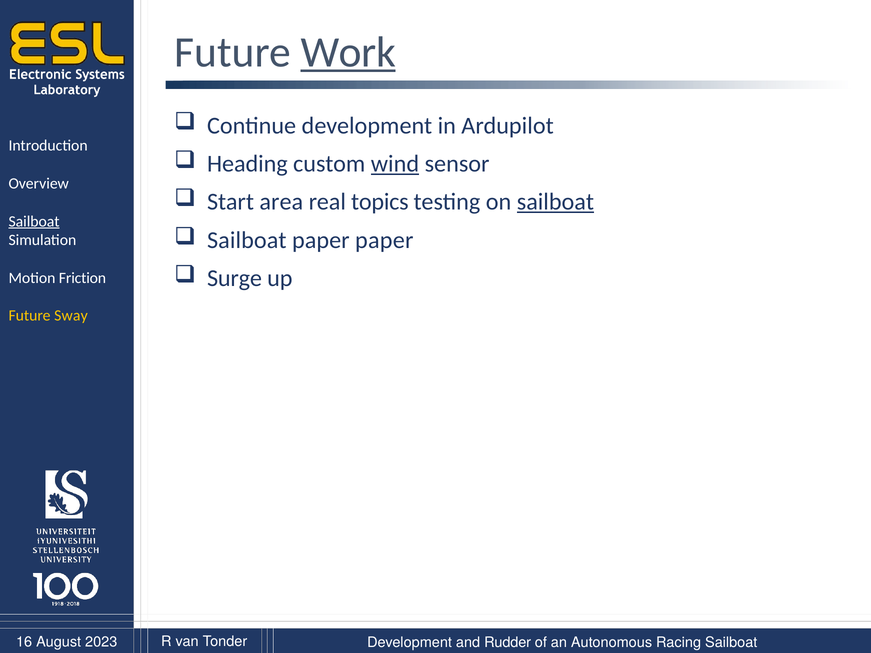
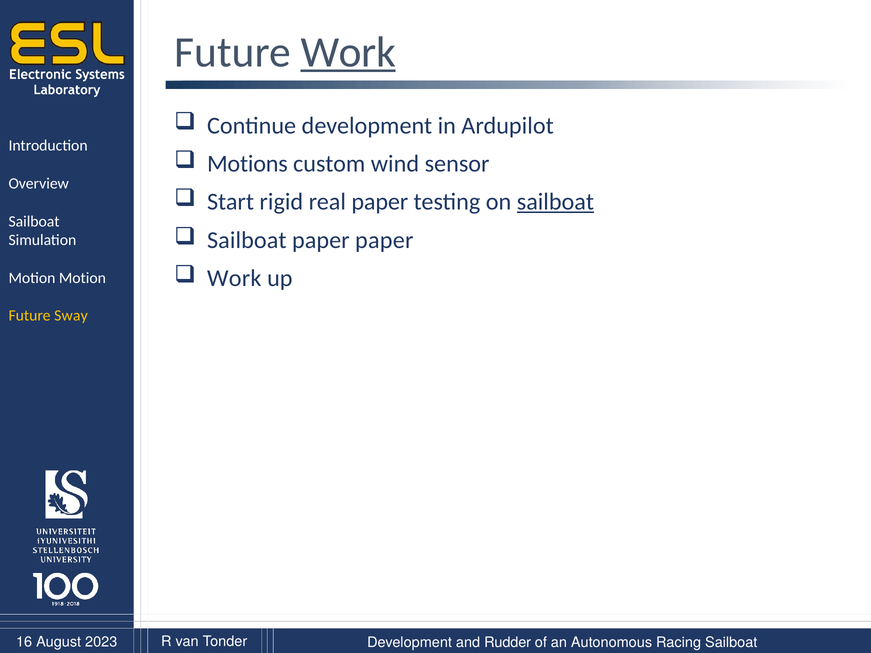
Heading: Heading -> Motions (247, 164)
wind underline: present -> none (395, 164)
area: area -> rigid (281, 202)
real topics: topics -> paper (380, 202)
Sailboat underline: present -> none (34, 221)
Surge: Surge -> Work (234, 279)
Motion Friction: Friction -> Motion (82, 278)
